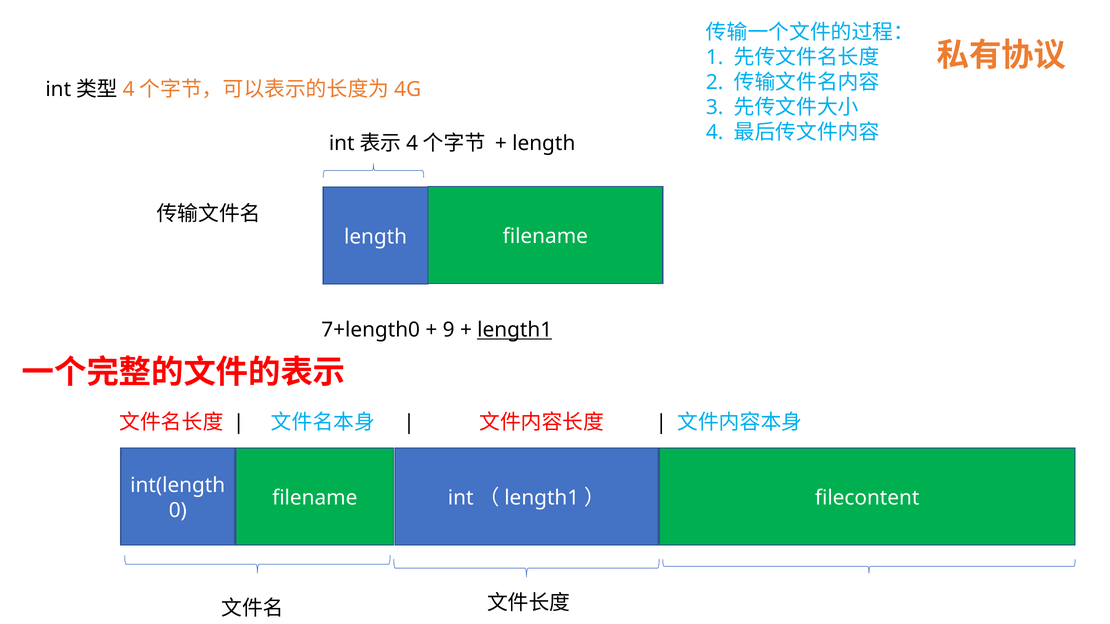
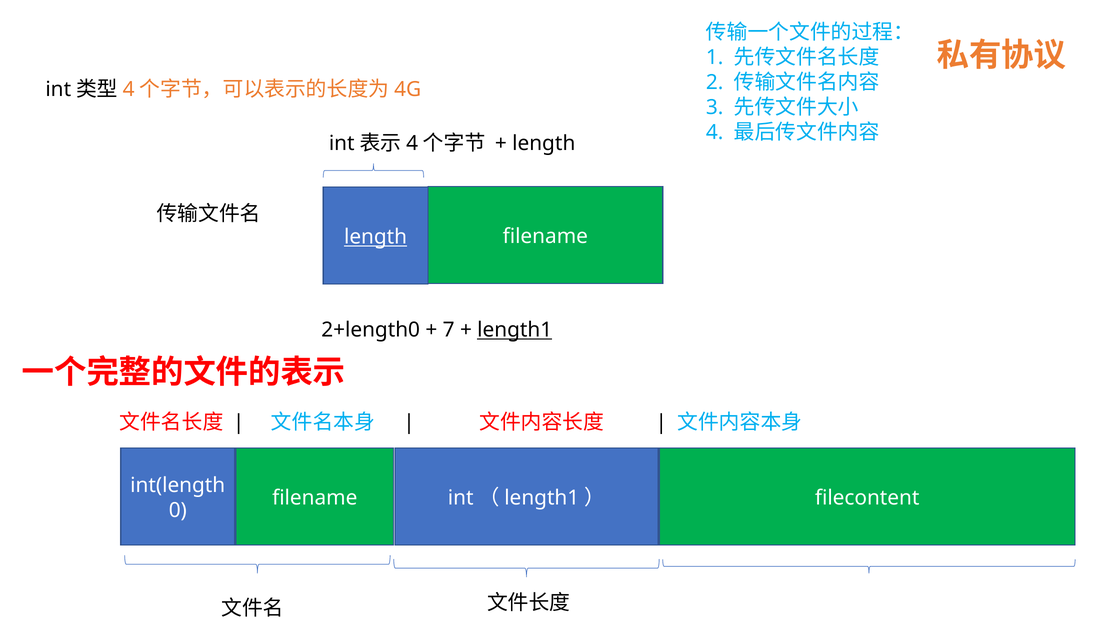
length underline: none -> present (376, 237)
7+length0: 7+length0 -> 2+length0 (371, 330)
9: 9 -> 7 (449, 330)
